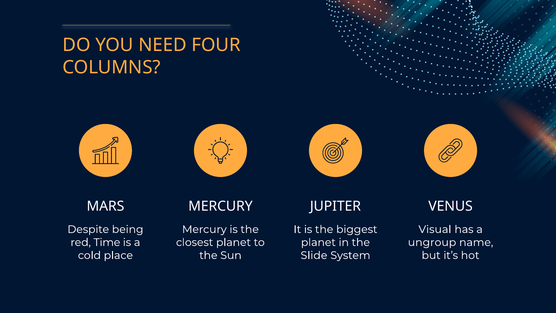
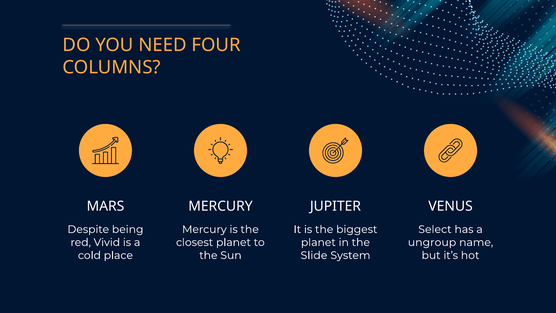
Visual: Visual -> Select (435, 229)
Time: Time -> Vivid (107, 242)
